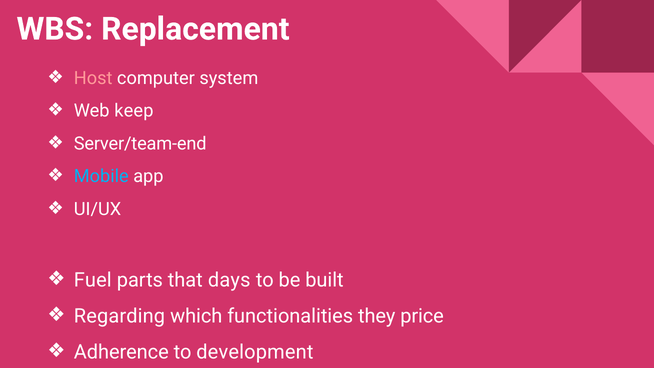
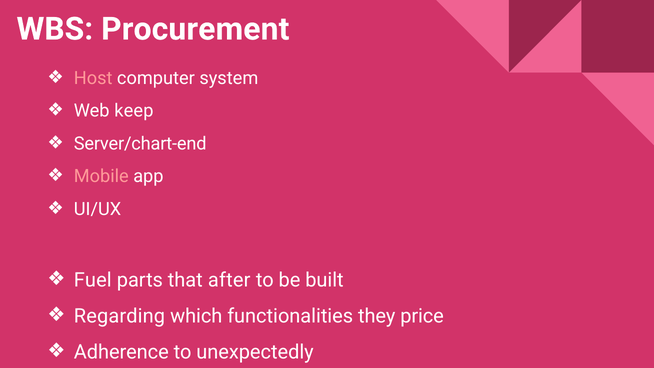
Replacement: Replacement -> Procurement (195, 29)
Server/team-end: Server/team-end -> Server/chart-end (140, 144)
Mobile colour: light blue -> pink (101, 176)
days: days -> after (229, 280)
development: development -> unexpectedly (255, 352)
